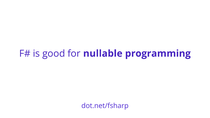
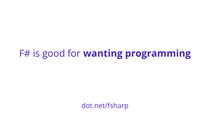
nullable: nullable -> wanting (103, 54)
